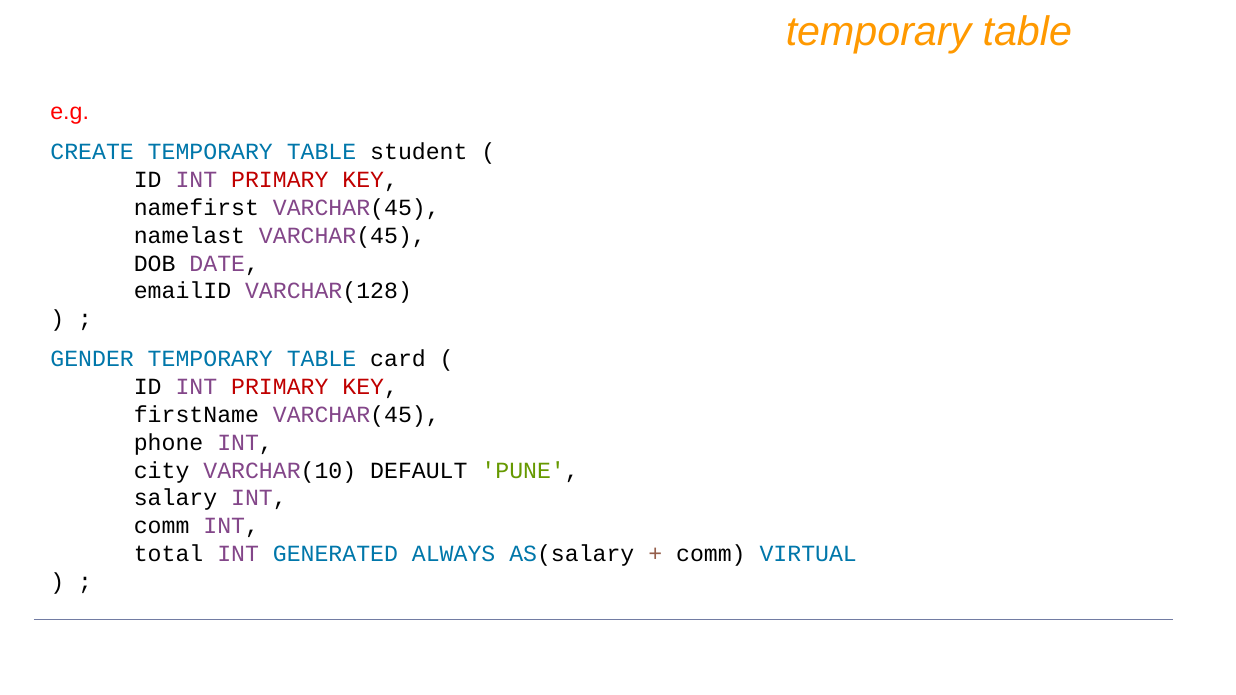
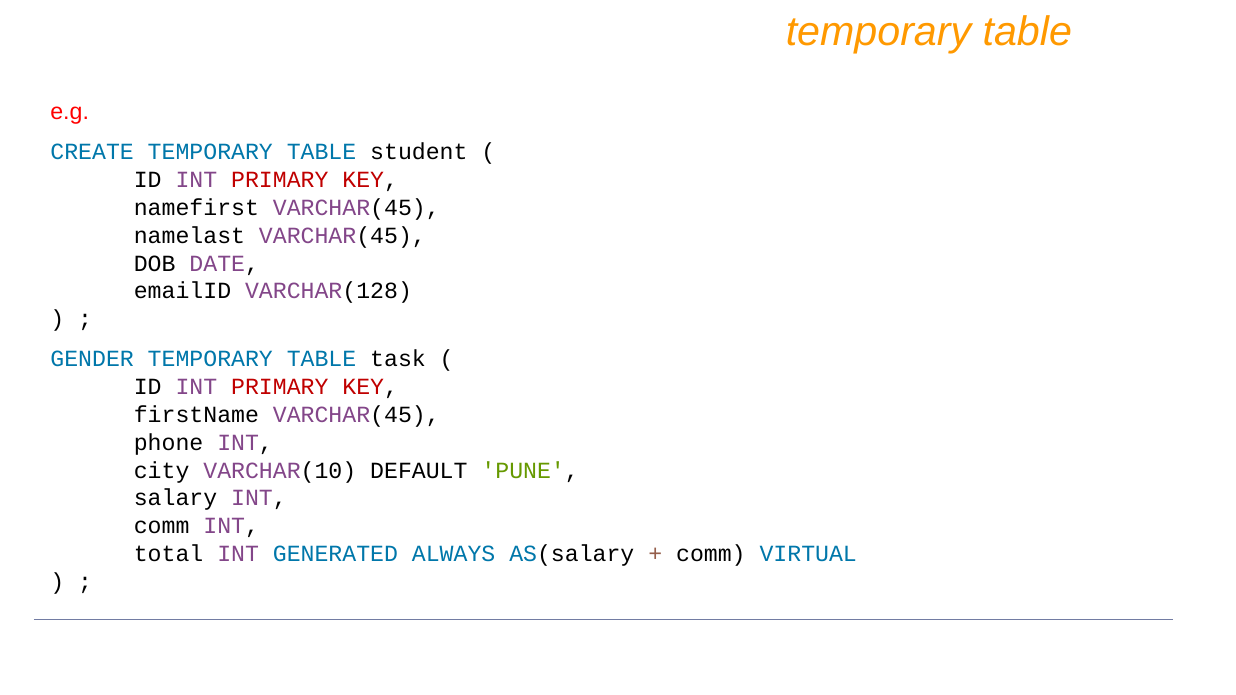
card: card -> task (398, 359)
